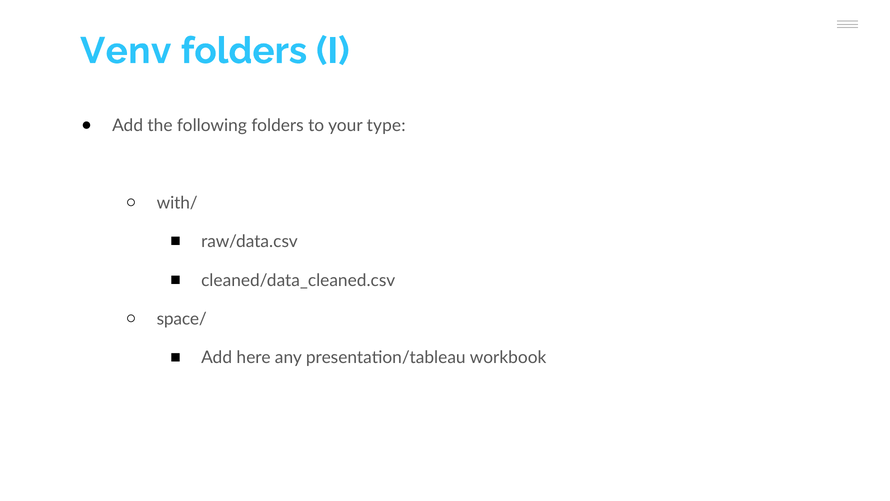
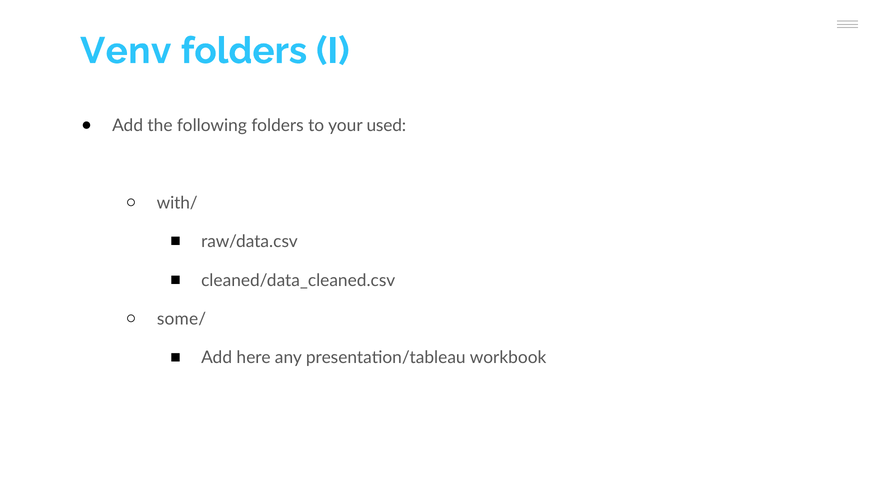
type: type -> used (386, 125)
space/: space/ -> some/ (182, 319)
